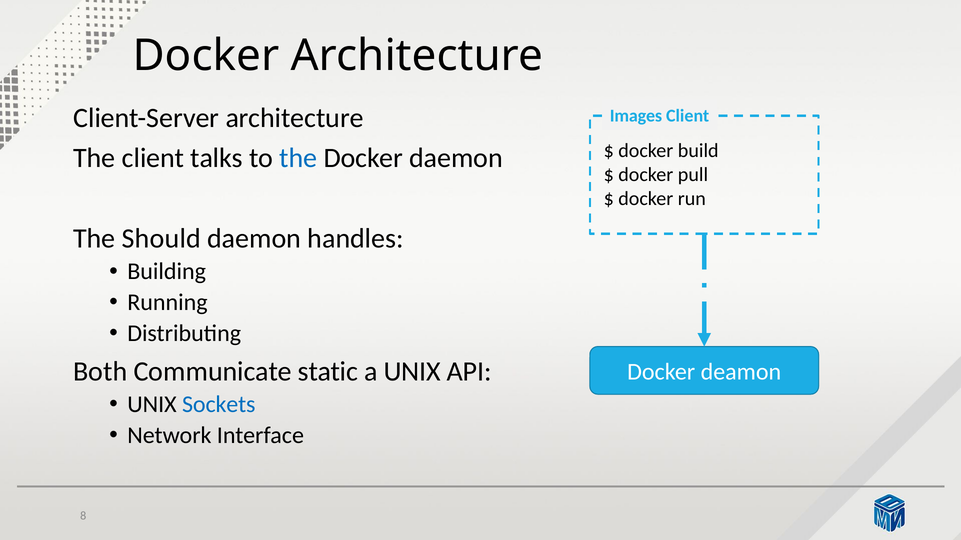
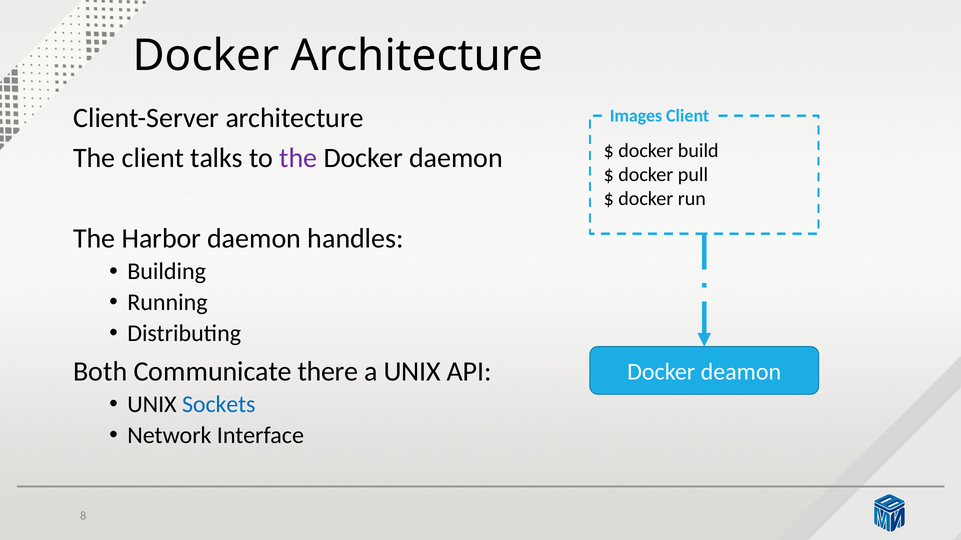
the colour: blue -> purple (298, 158)
Should: Should -> Harbor (161, 239)
static: static -> there (328, 372)
